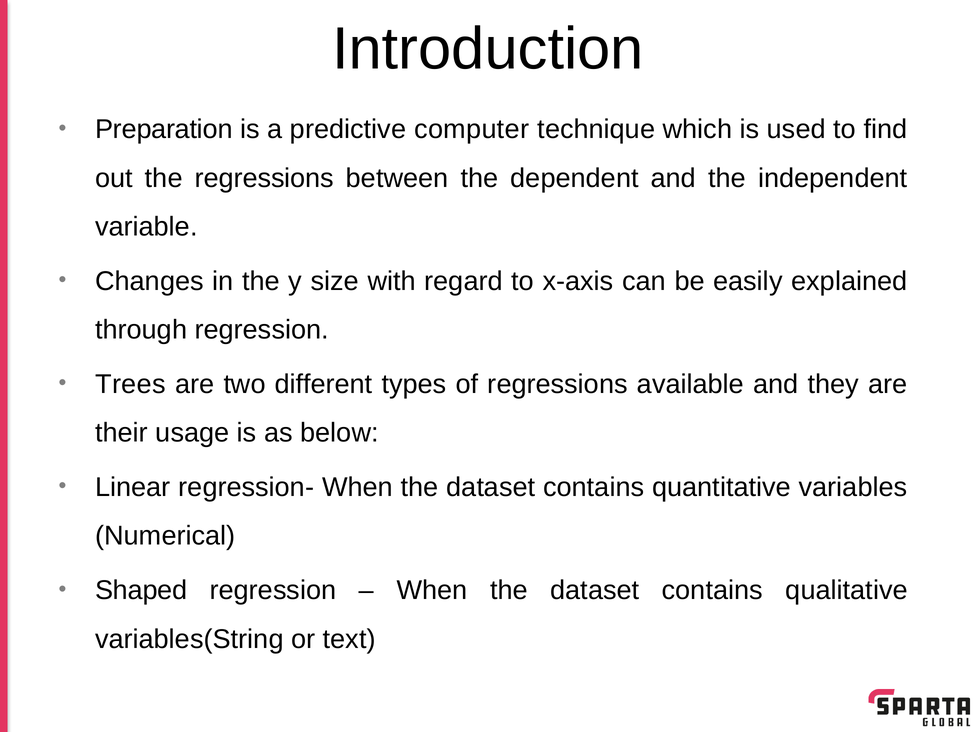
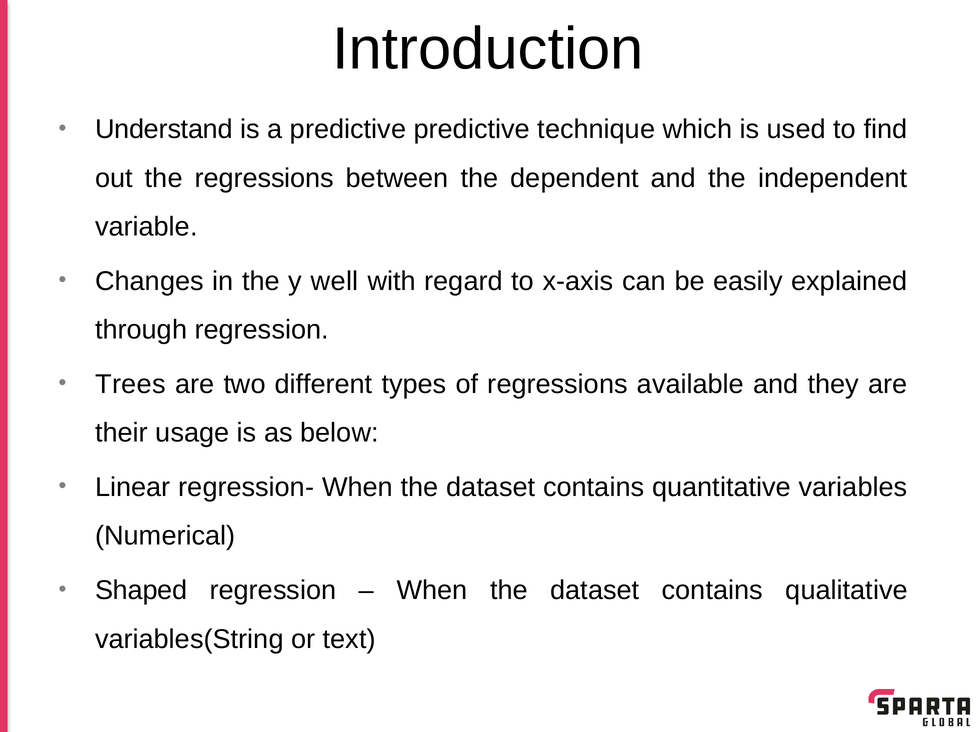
Preparation: Preparation -> Understand (164, 129)
predictive computer: computer -> predictive (472, 129)
size: size -> well (335, 281)
